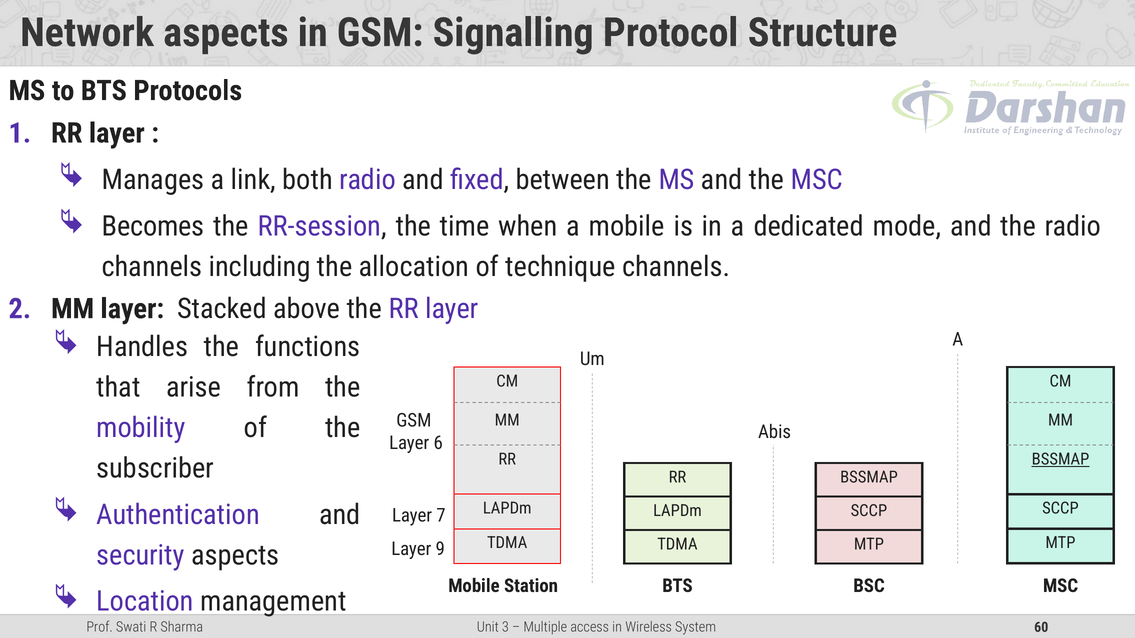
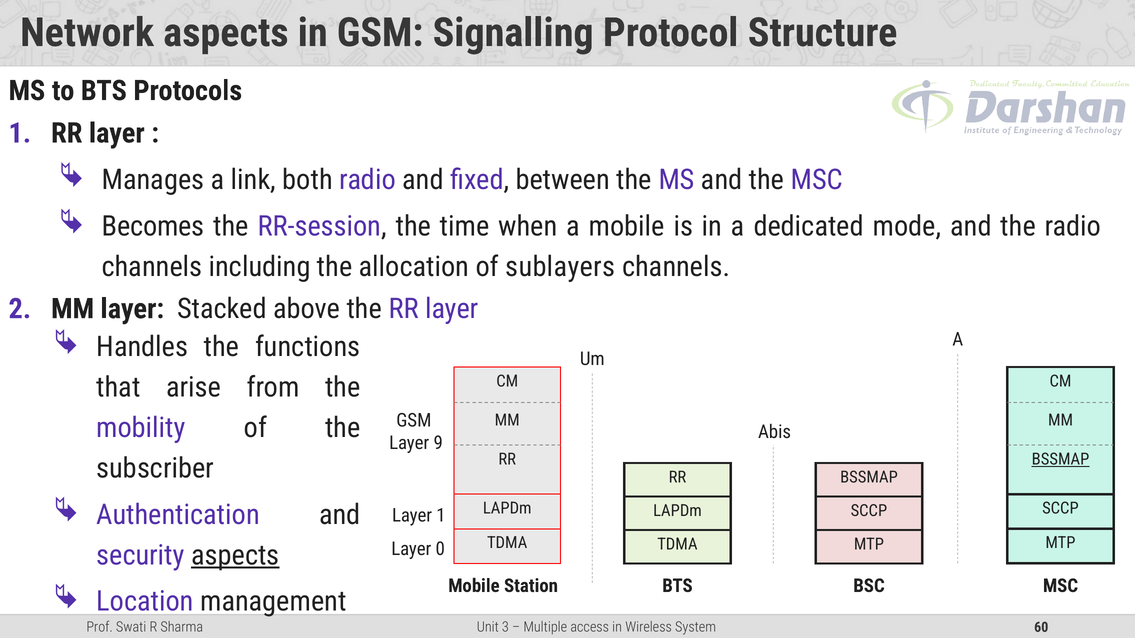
technique: technique -> sublayers (560, 267)
6: 6 -> 9 (438, 443)
Layer 7: 7 -> 1 (441, 516)
9: 9 -> 0 (440, 549)
aspects underline: none -> present (235, 556)
